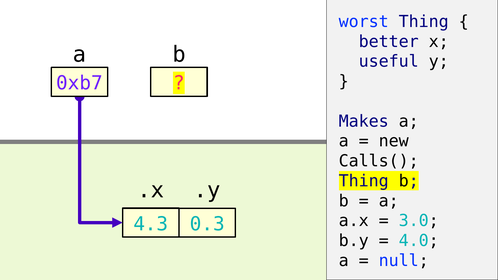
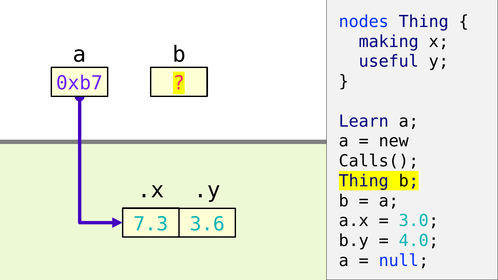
worst: worst -> nodes (364, 22)
better: better -> making (389, 42)
Makes: Makes -> Learn (364, 121)
4.3: 4.3 -> 7.3 (151, 224)
0.3: 0.3 -> 3.6 (207, 224)
